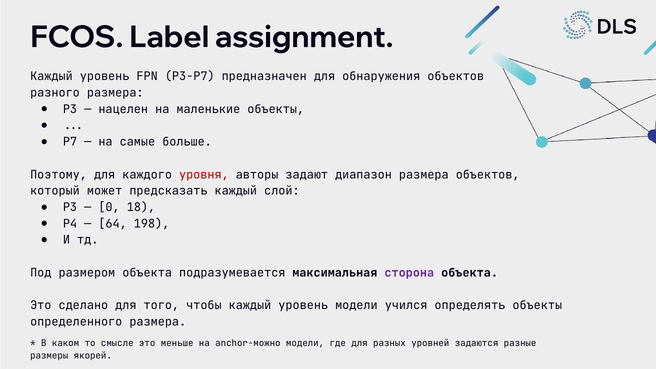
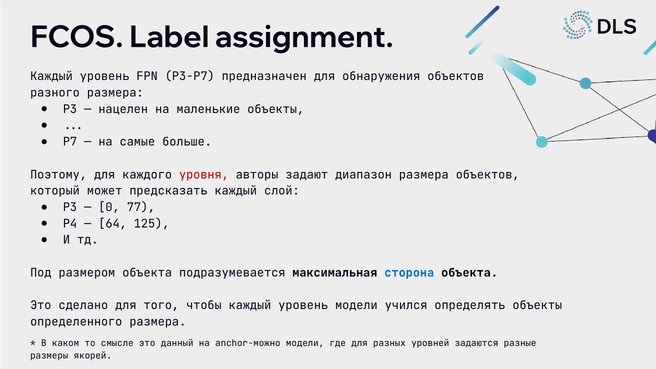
18: 18 -> 77 (141, 207)
198: 198 -> 125 (152, 224)
сторона colour: purple -> blue (409, 273)
меньше: меньше -> данный (177, 343)
